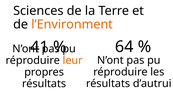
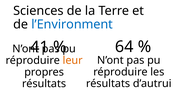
l’Environment colour: orange -> blue (72, 24)
